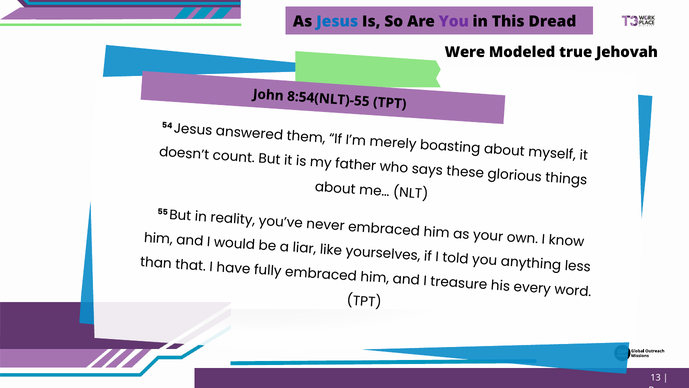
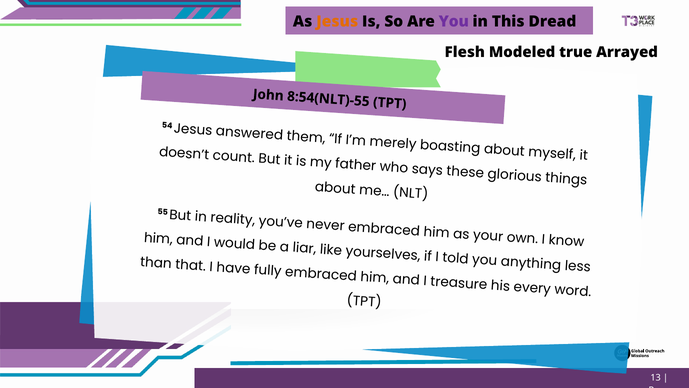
Jesus colour: blue -> orange (337, 21)
Were: Were -> Flesh (465, 52)
Jehovah: Jehovah -> Arrayed (627, 52)
